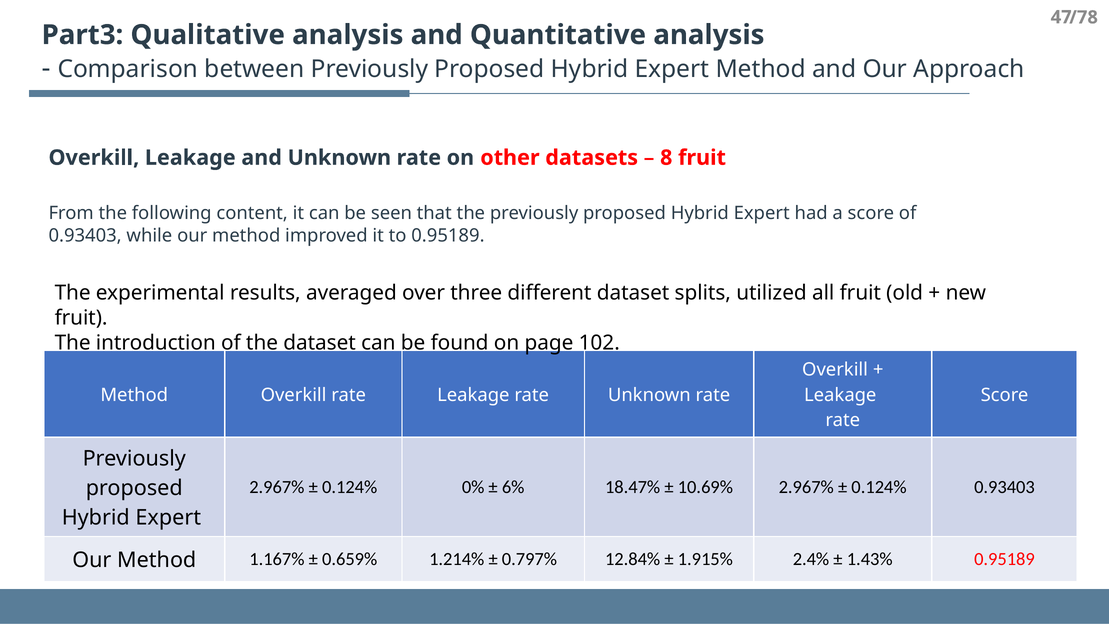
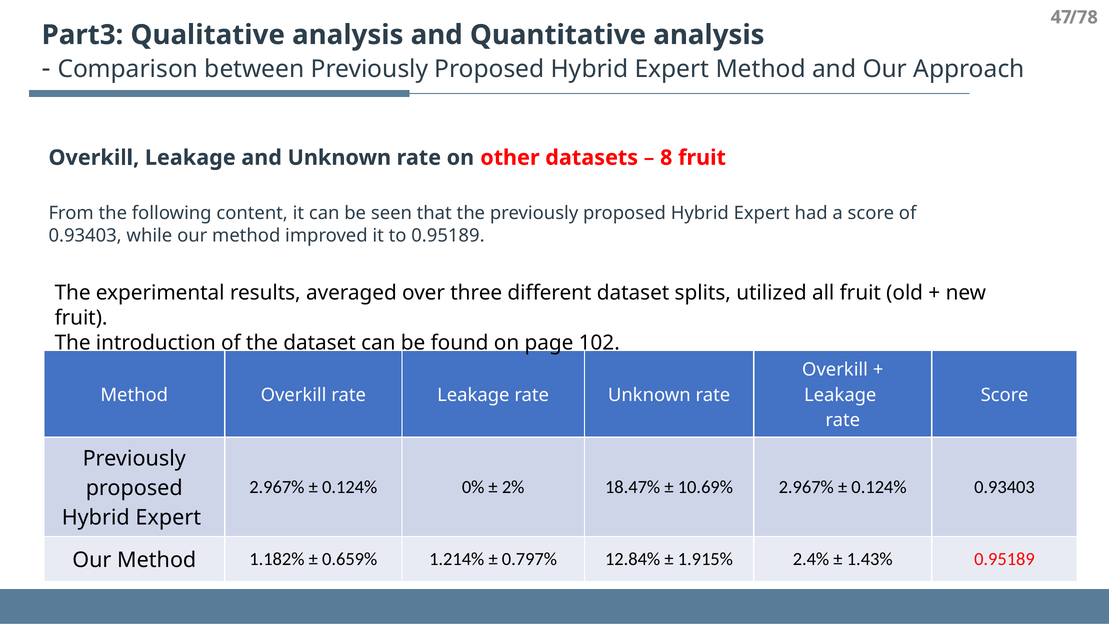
6%: 6% -> 2% (513, 487)
1.167%: 1.167% -> 1.182% (277, 559)
